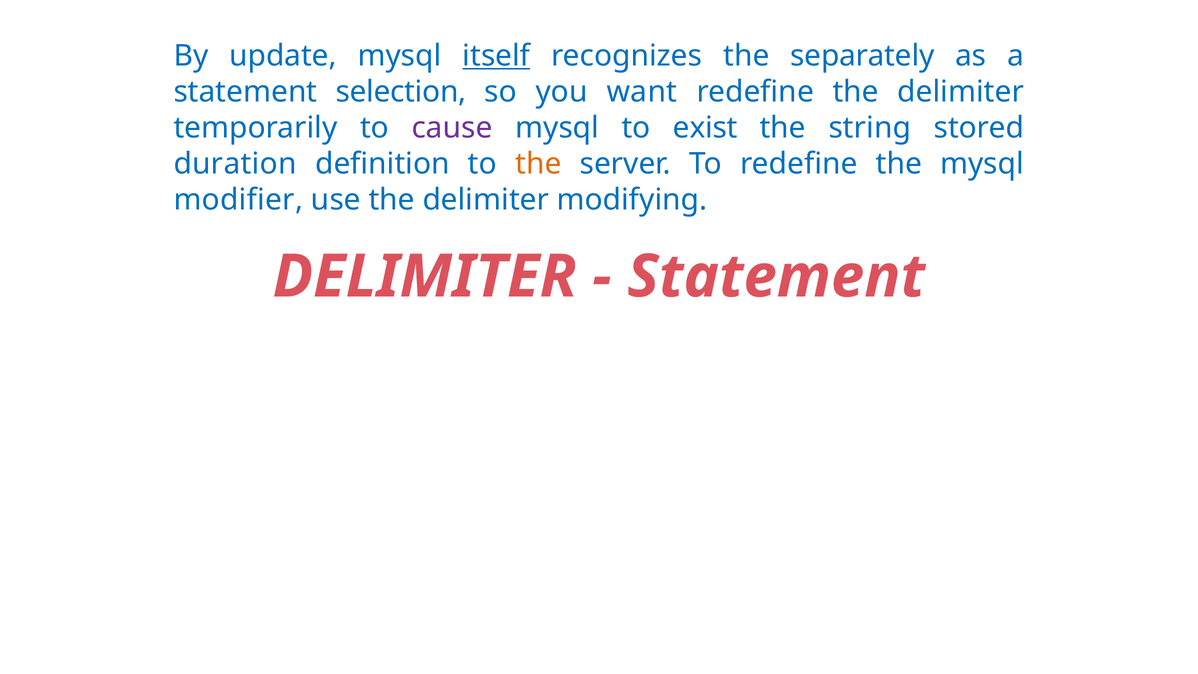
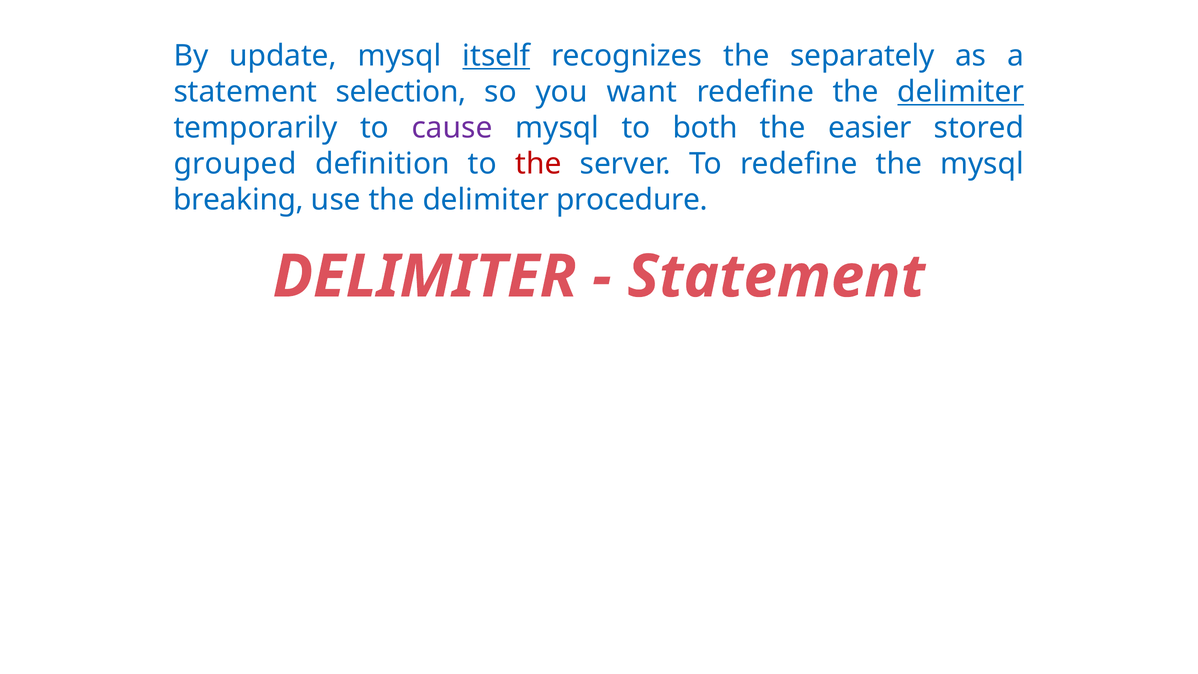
delimiter underline: none -> present (961, 92)
exist: exist -> both (705, 128)
string: string -> easier (870, 128)
duration: duration -> grouped (235, 164)
the colour: orange -> red (538, 164)
modifier: modifier -> breaking (239, 200)
modifying: modifying -> procedure (632, 200)
